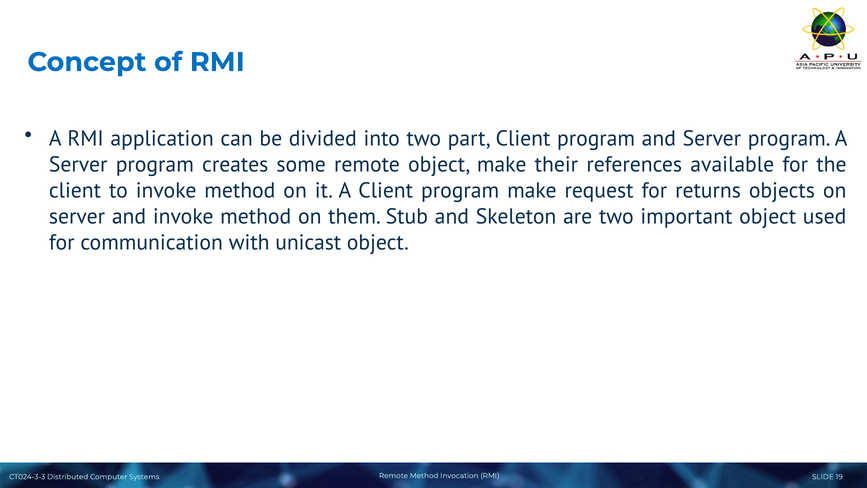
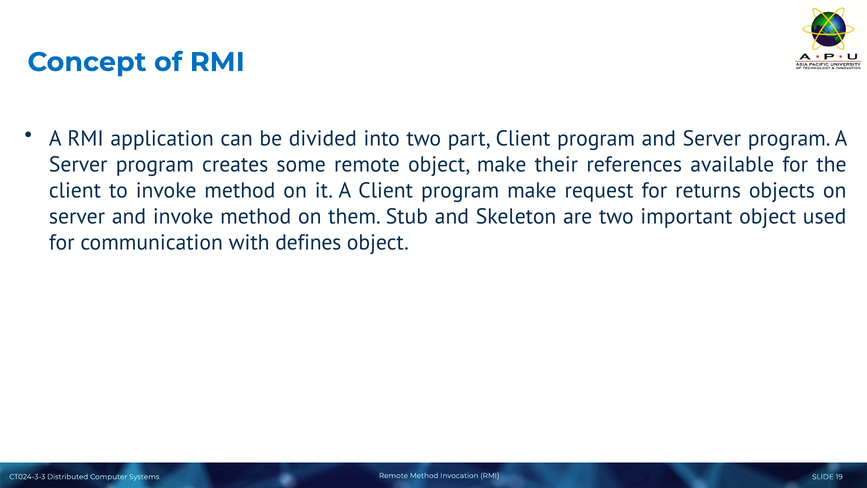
unicast: unicast -> defines (308, 242)
